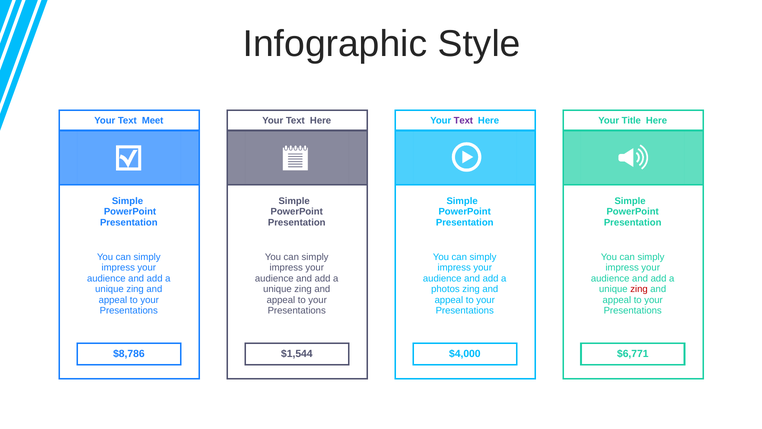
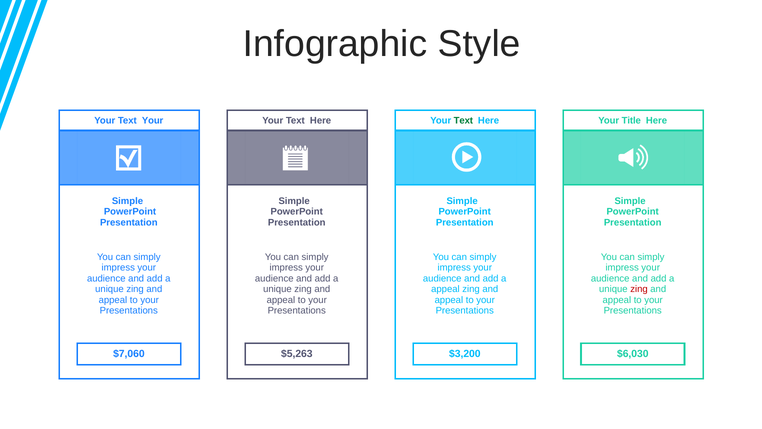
Text Meet: Meet -> Your (153, 120)
Text colour: purple -> green (463, 120)
photos: photos -> appeal (445, 289)
$8,786: $8,786 -> $7,060 (129, 354)
$1,544: $1,544 -> $5,263 (297, 354)
$4,000: $4,000 -> $3,200 (465, 354)
$6,771: $6,771 -> $6,030 (633, 354)
